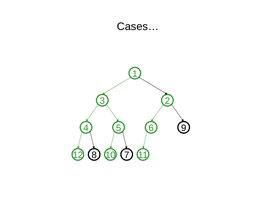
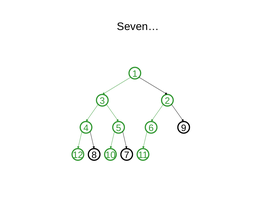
Cases…: Cases… -> Seven… (138, 27)
